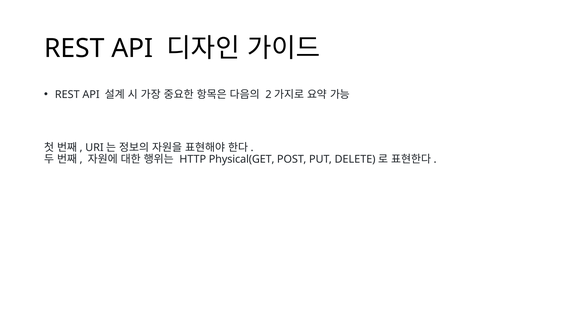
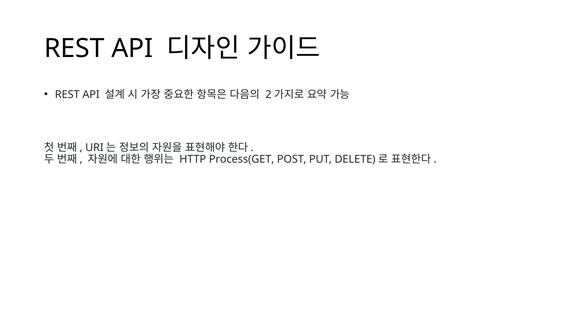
Physical(GET: Physical(GET -> Process(GET (242, 159)
